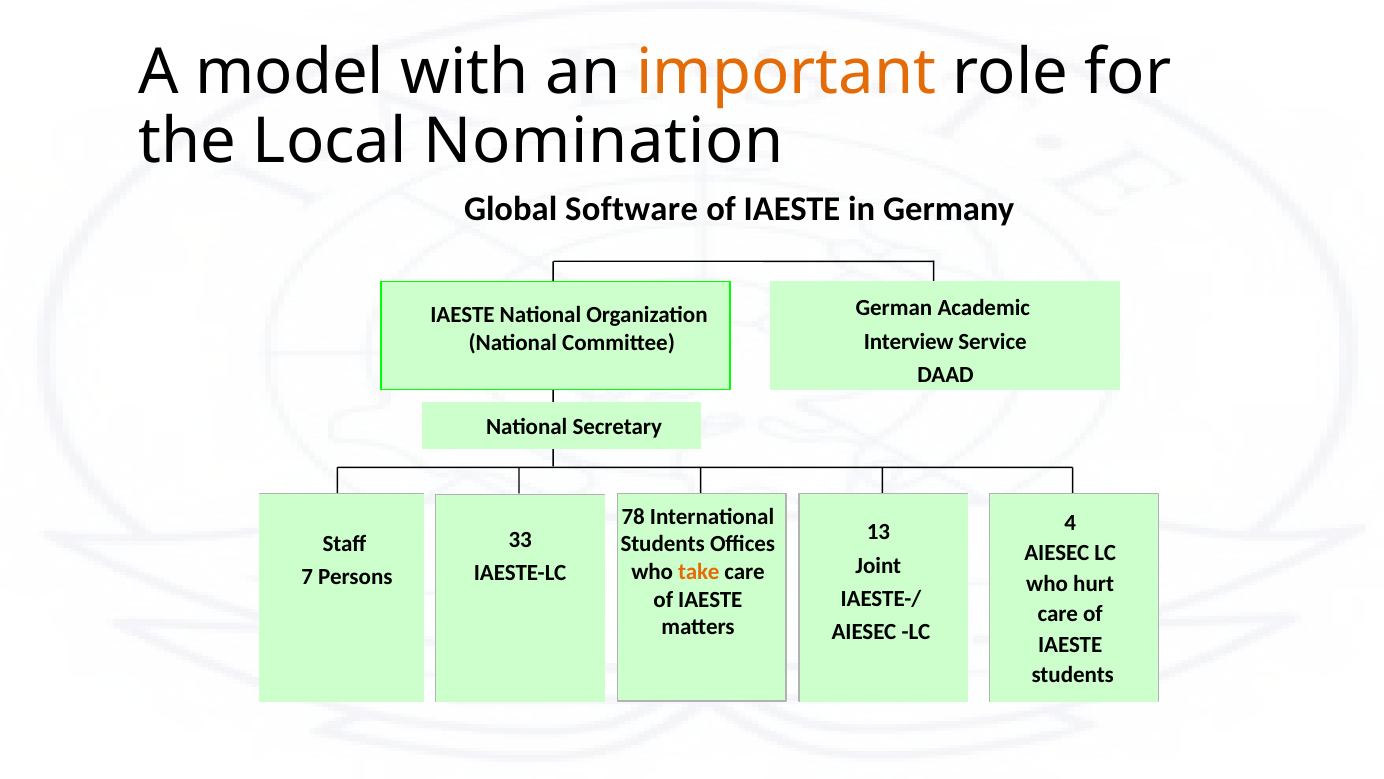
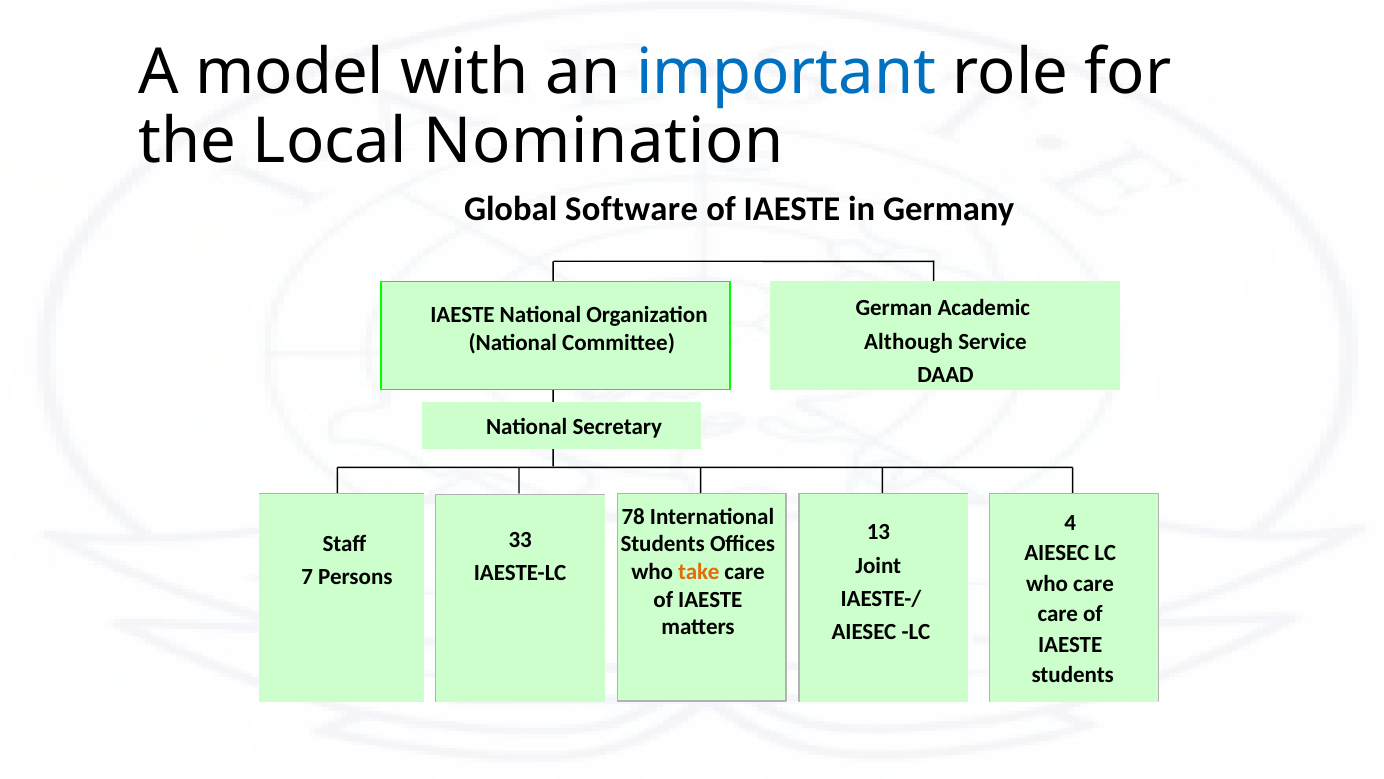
important colour: orange -> blue (787, 73)
Interview: Interview -> Although (909, 341)
who hurt: hurt -> care (1094, 583)
